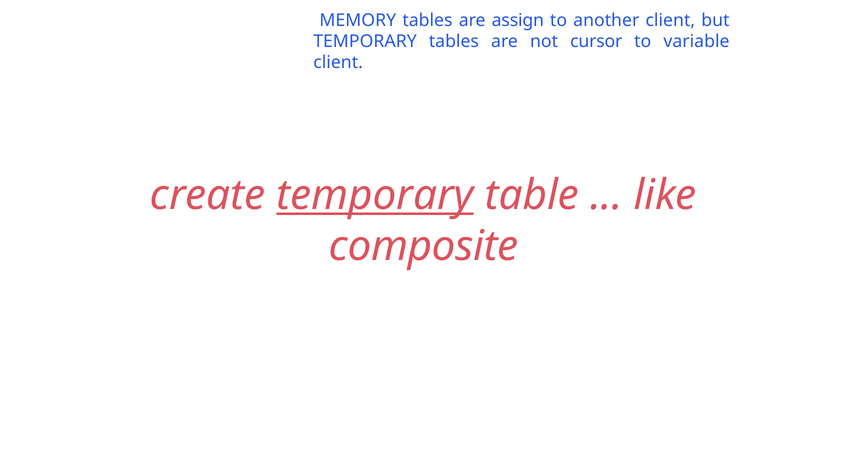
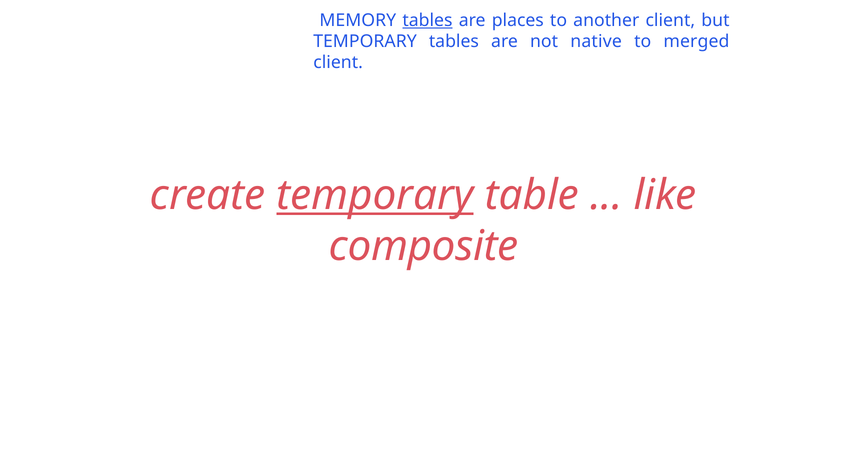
tables underline: none -> present (427, 20)
assign: assign -> places (518, 20)
cursor: cursor -> native (596, 41)
variable: variable -> merged (696, 41)
